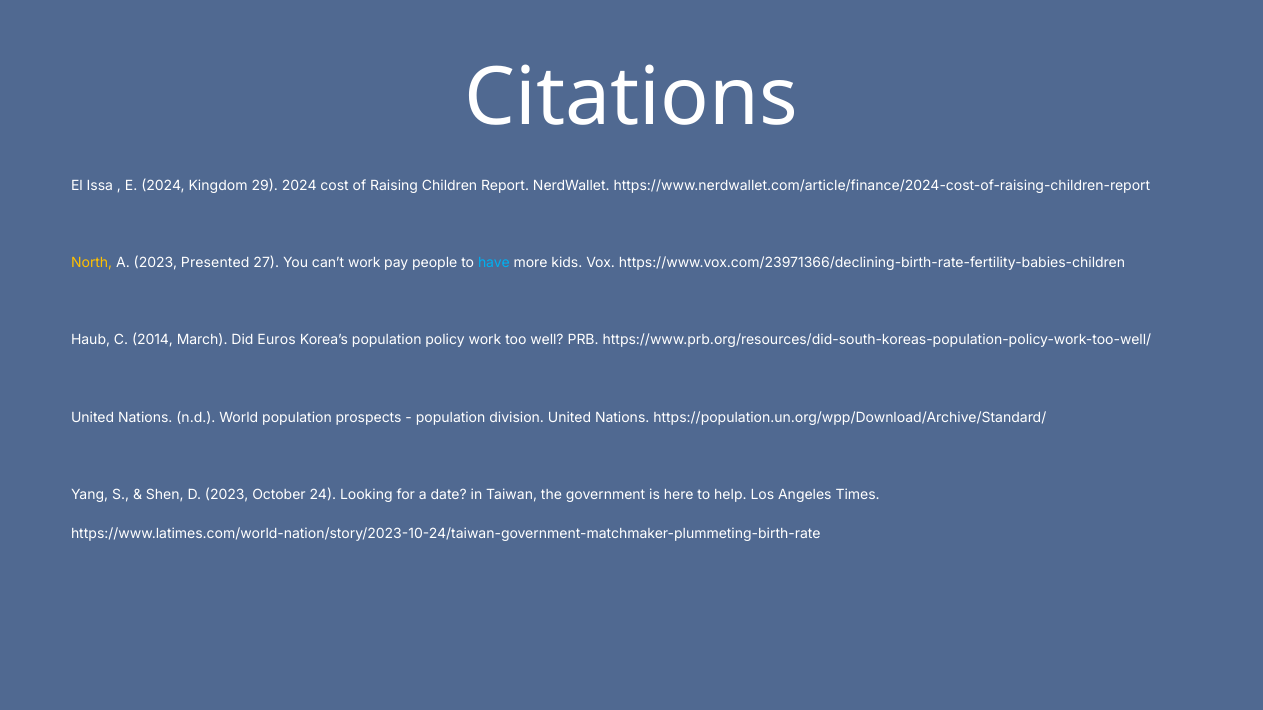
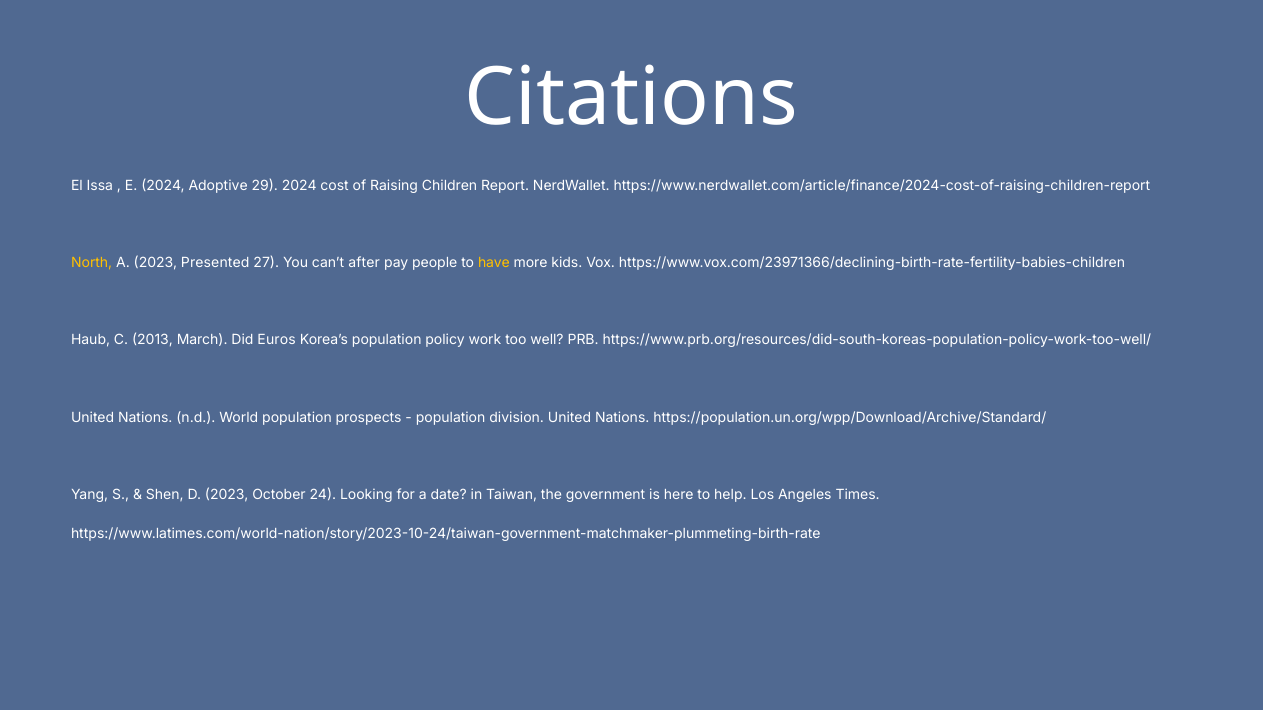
Kingdom: Kingdom -> Adoptive (218, 186)
can’t work: work -> after (364, 263)
have colour: light blue -> yellow (494, 263)
2014: 2014 -> 2013 (153, 341)
